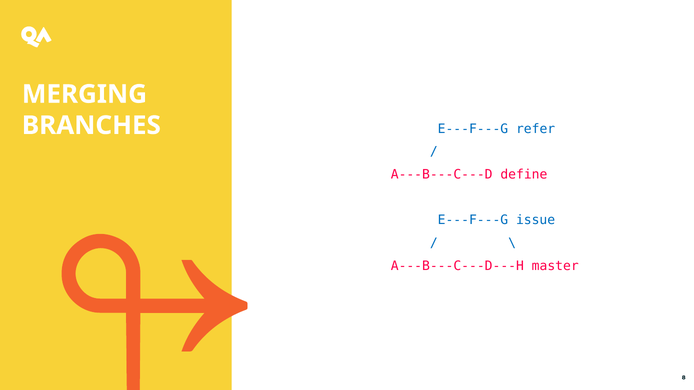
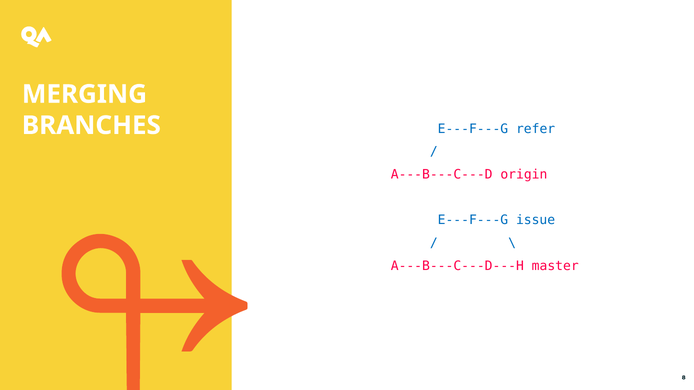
define: define -> origin (524, 175)
